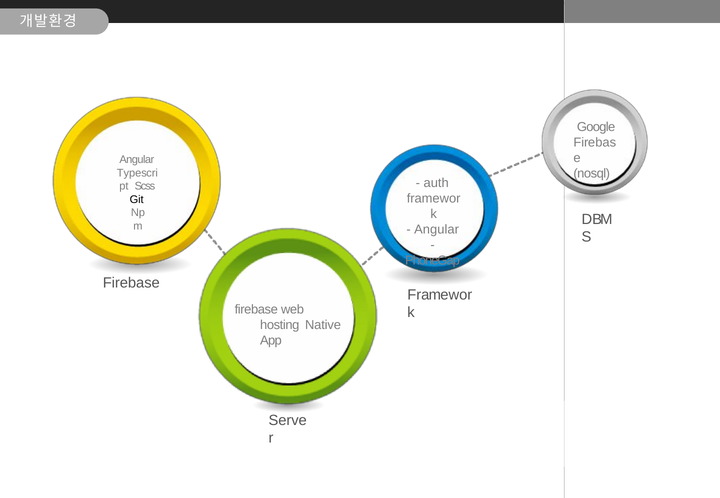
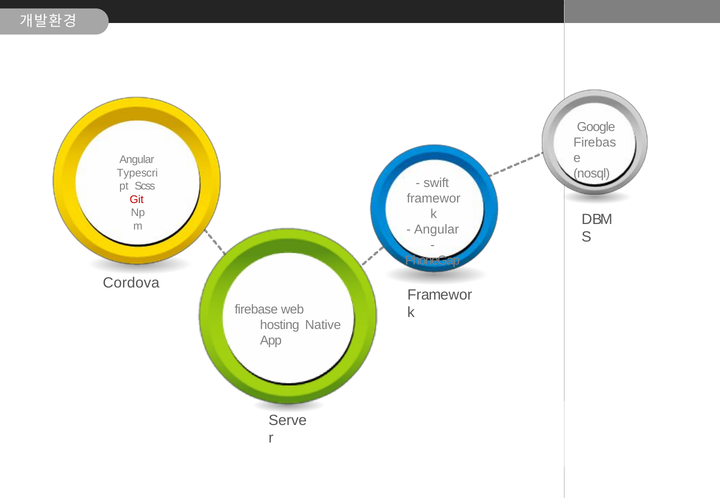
auth: auth -> swift (436, 183)
Git colour: black -> red (137, 200)
Firebase: Firebase -> Cordova (131, 283)
